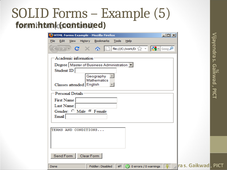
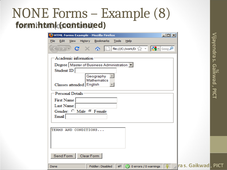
SOLID: SOLID -> NONE (30, 13)
5: 5 -> 8 (162, 13)
